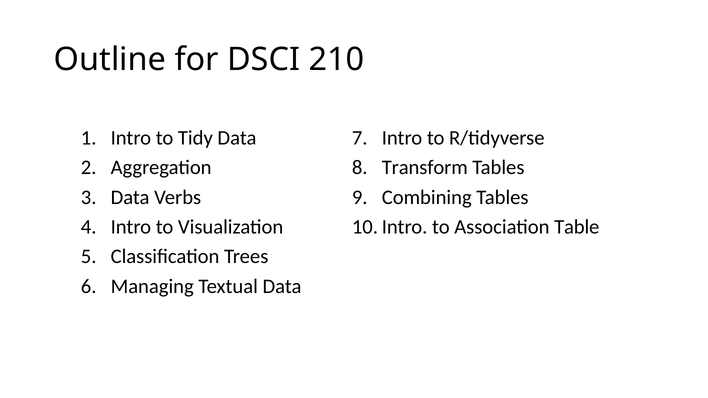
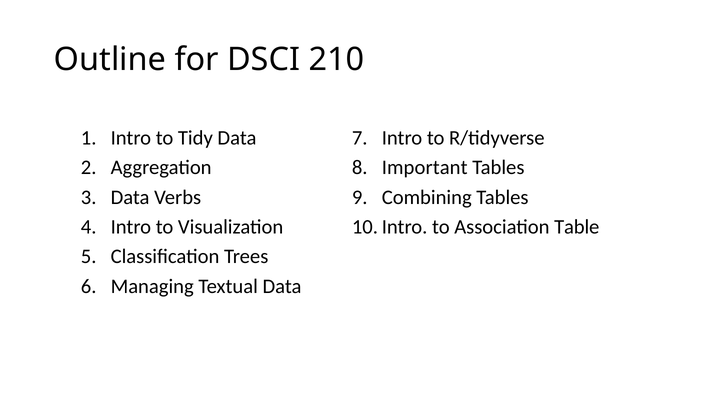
Transform: Transform -> Important (425, 168)
